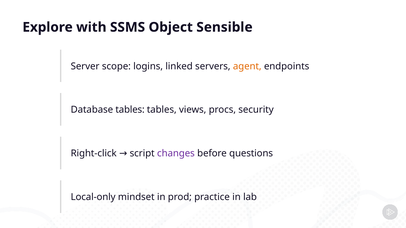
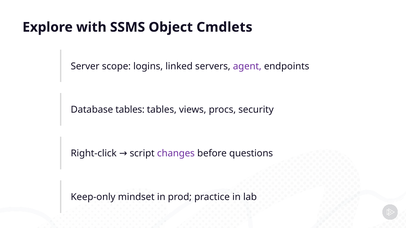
Sensible: Sensible -> Cmdlets (224, 27)
agent colour: orange -> purple (247, 66)
Local-only: Local-only -> Keep-only (93, 197)
